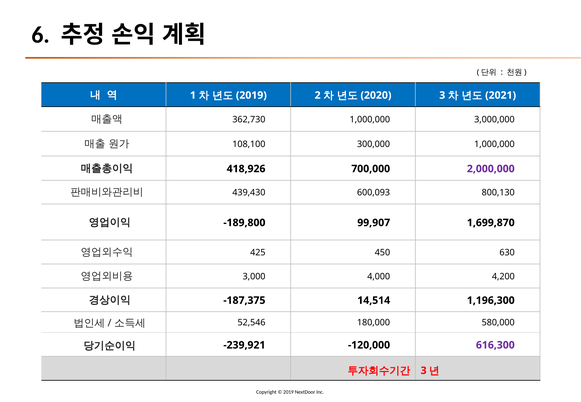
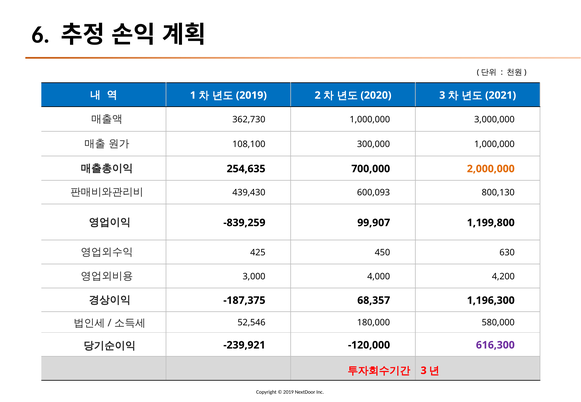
418,926: 418,926 -> 254,635 (246, 169)
2,000,000 colour: purple -> orange (491, 169)
-189,800: -189,800 -> -839,259 (244, 223)
1,699,870: 1,699,870 -> 1,199,800 (491, 223)
14,514: 14,514 -> 68,357 (374, 301)
